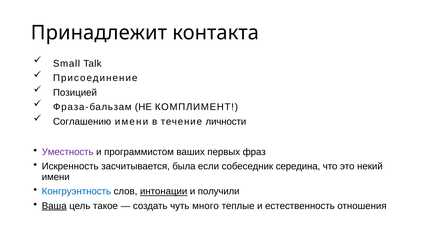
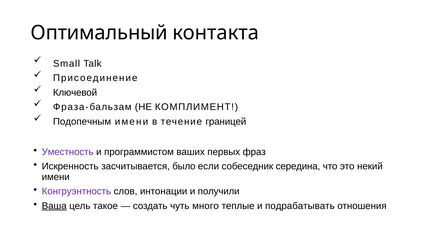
Принадлежит: Принадлежит -> Оптимальный (99, 33)
Позицией: Позицией -> Ключевой (75, 92)
Соглашению: Соглашению -> Подопечным (82, 121)
личности: личности -> границей (226, 121)
была: была -> было (184, 166)
Конгруэнтность colour: blue -> purple (76, 191)
интонации underline: present -> none (164, 191)
естественность: естественность -> подрабатывать (300, 206)
